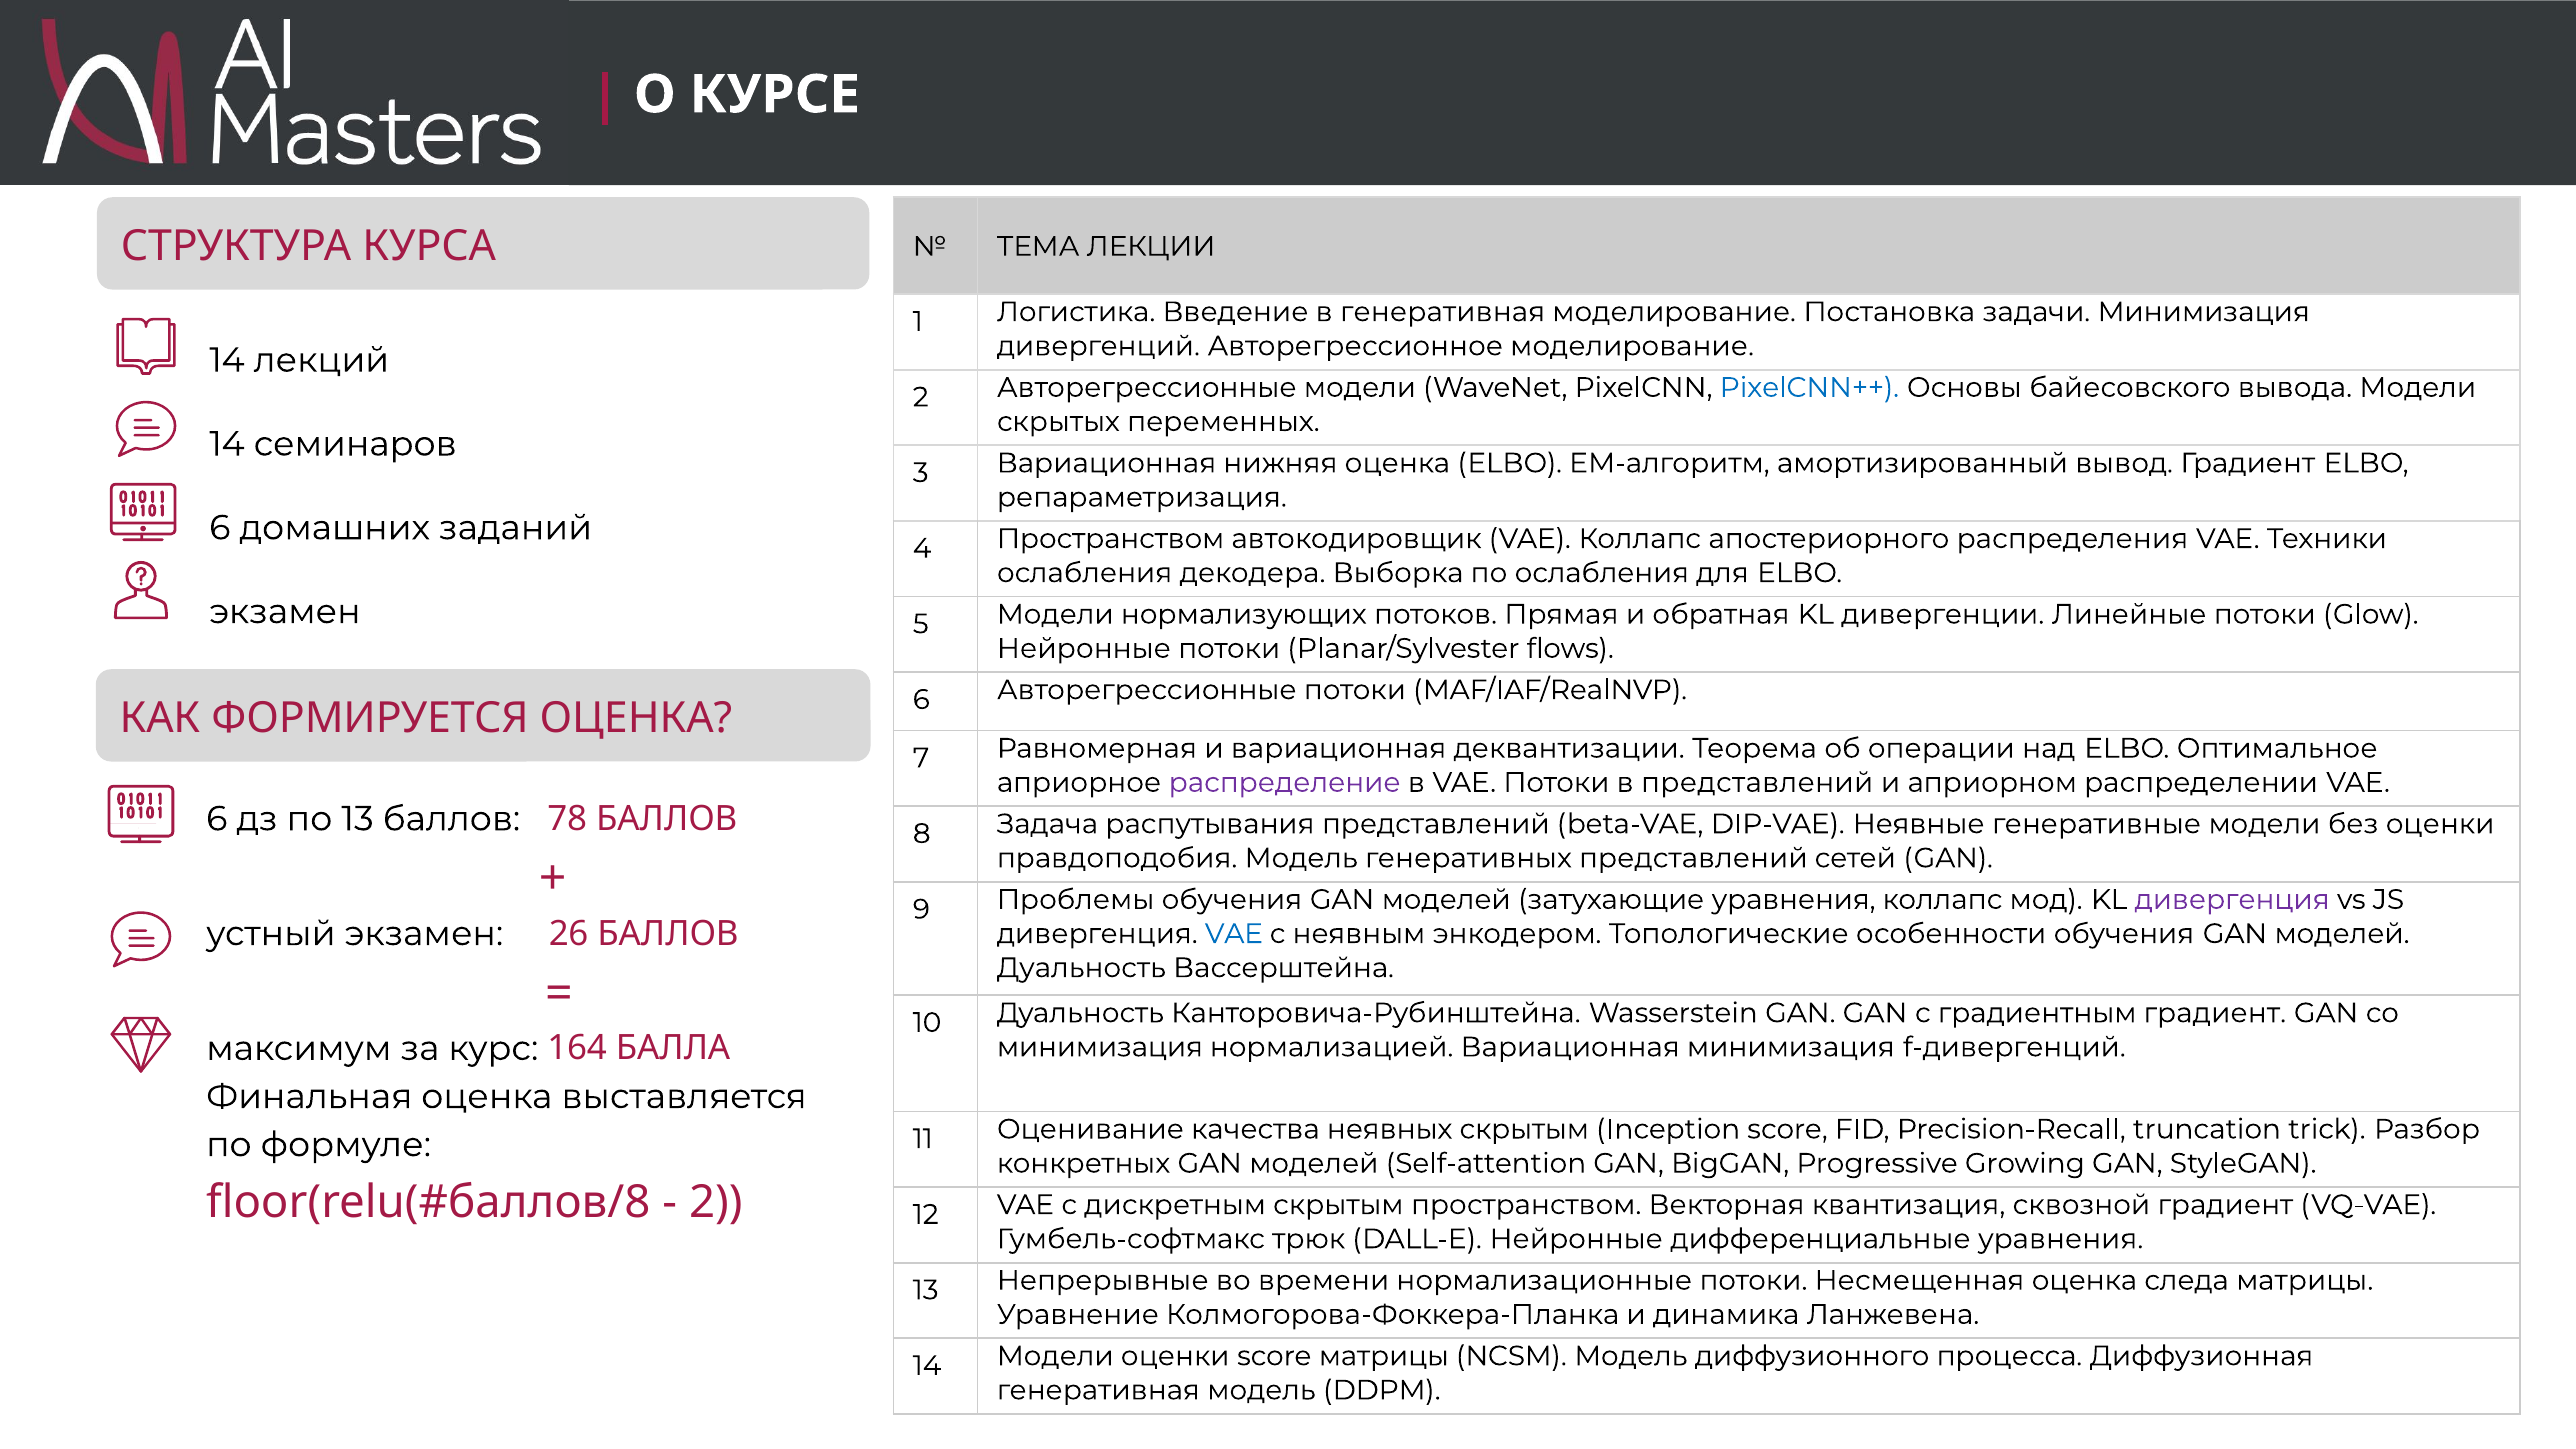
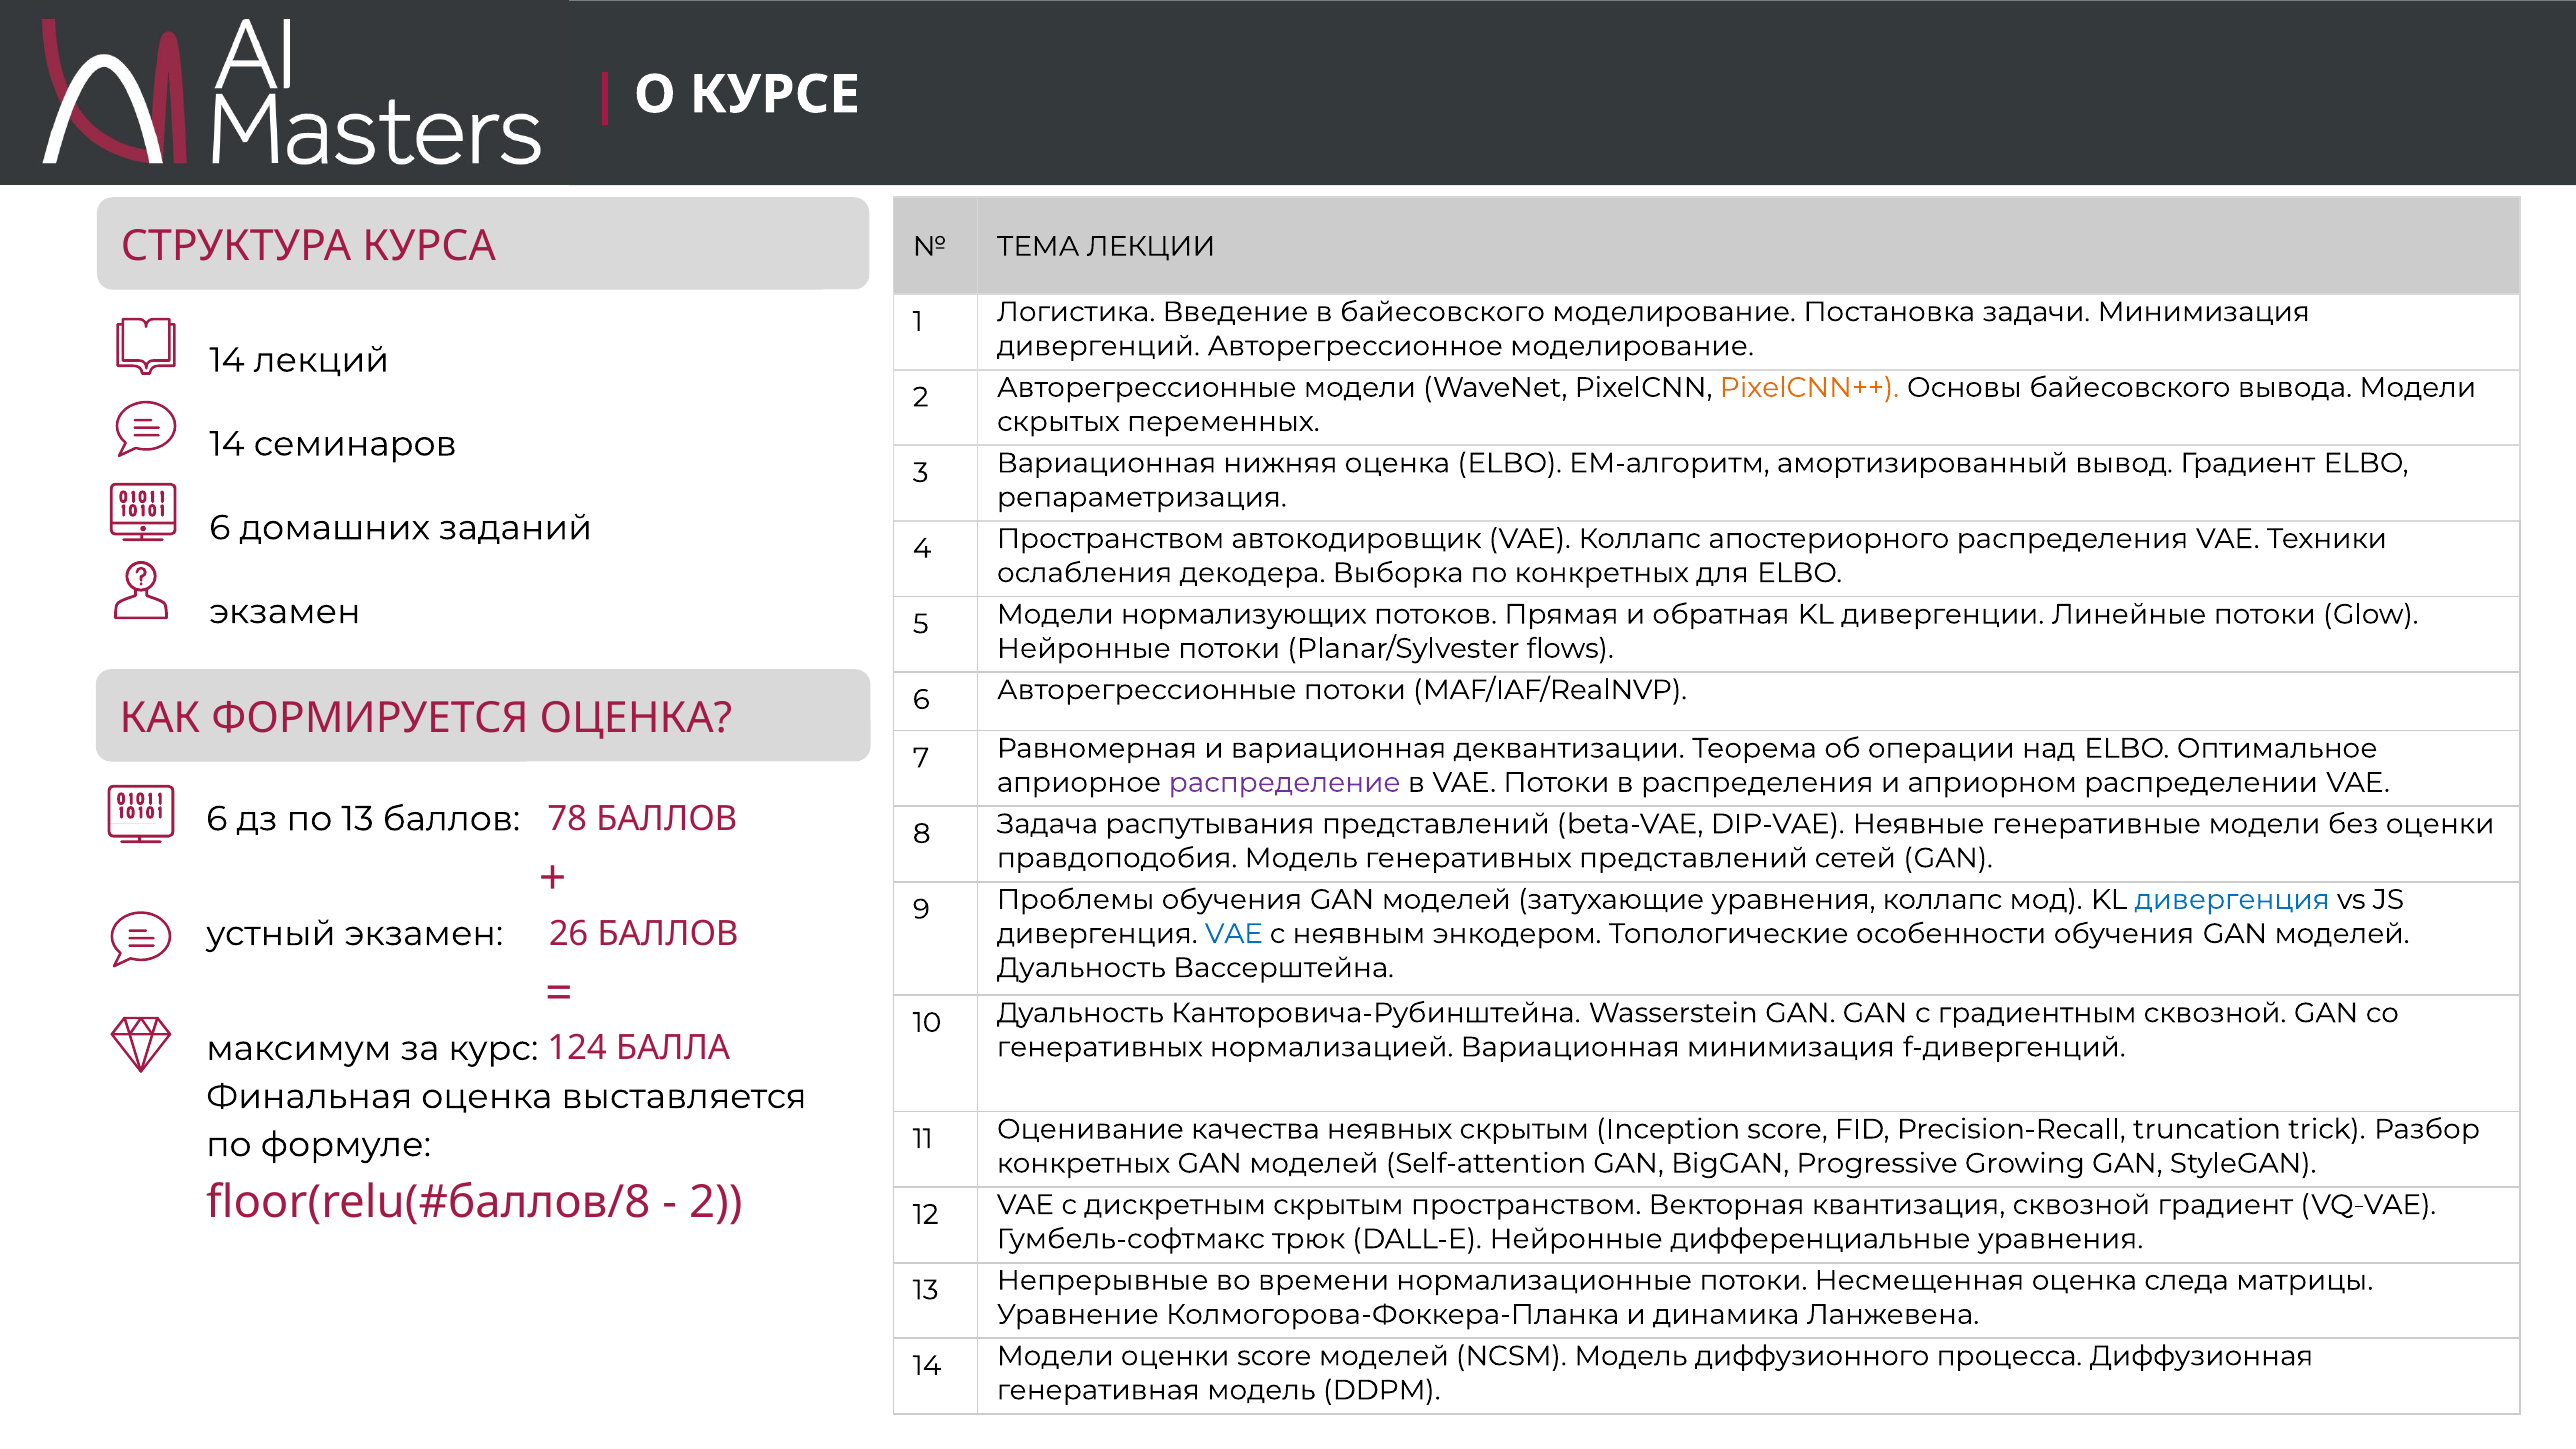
в генеративная: генеративная -> байесовского (1443, 312)
PixelCNN++ colour: blue -> orange (1809, 388)
по ослабления: ослабления -> конкретных (1602, 573)
в представлений: представлений -> распределения (1757, 783)
дивергенция colour: purple -> blue (2232, 900)
градиентным градиент: градиент -> сквозной (2215, 1013)
164: 164 -> 124 (577, 1048)
минимизация: минимизация -> генеративных (1100, 1047)
score матрицы: матрицы -> моделей (1384, 1356)
